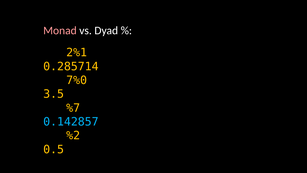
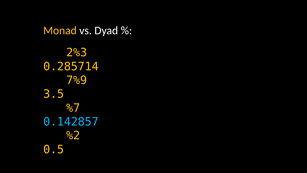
Monad colour: pink -> yellow (60, 31)
2%1: 2%1 -> 2%3 (77, 53)
7%0: 7%0 -> 7%9 (77, 80)
